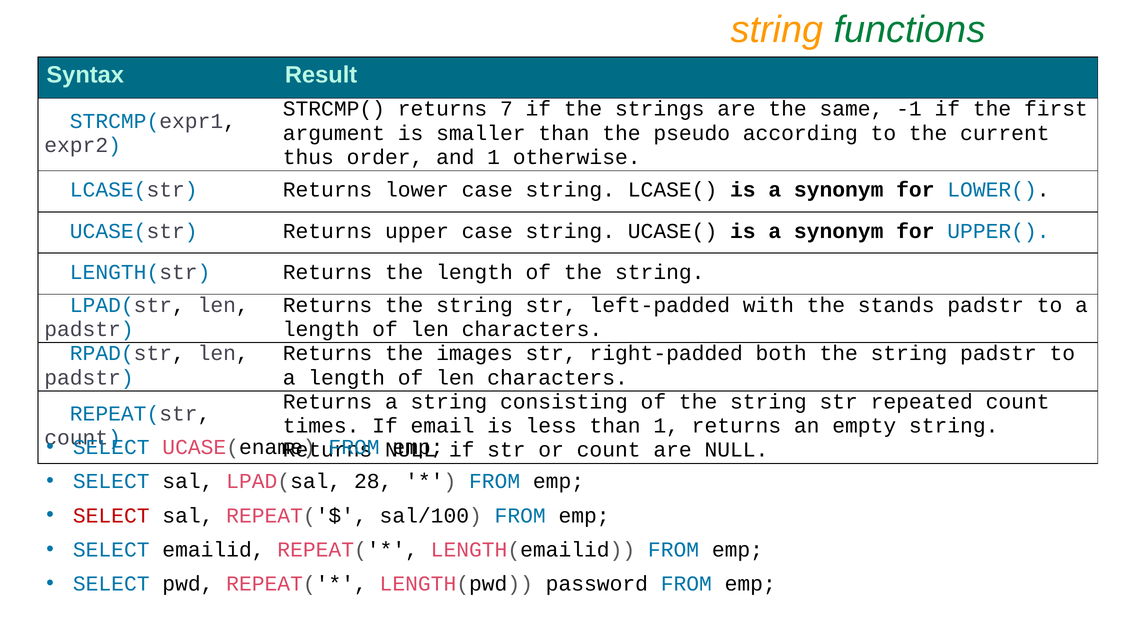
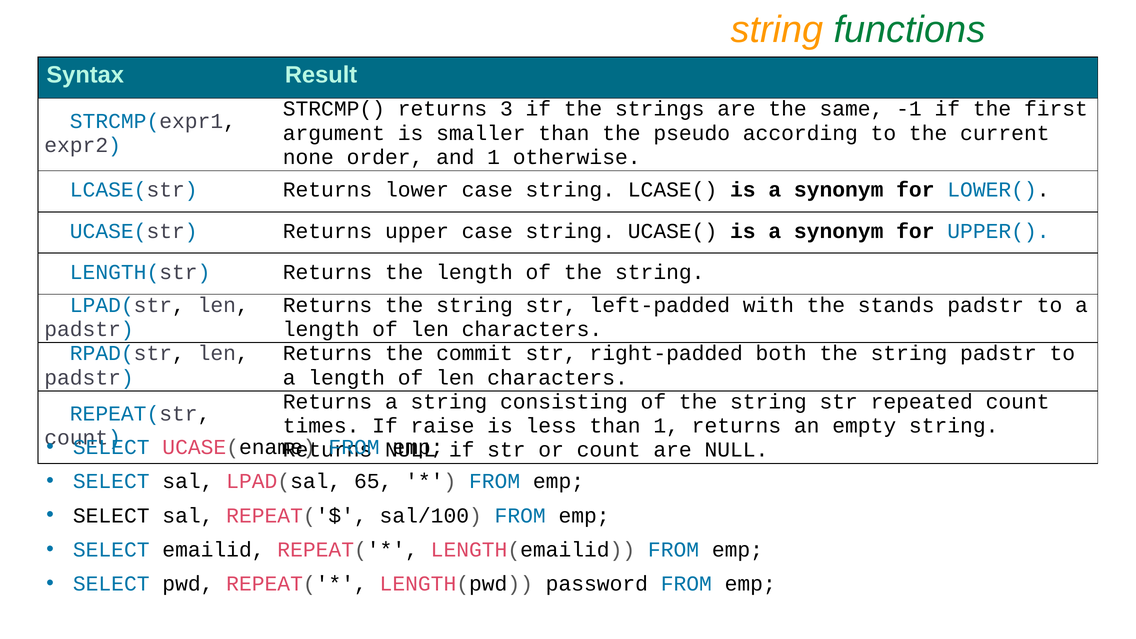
7: 7 -> 3 (506, 109)
thus: thus -> none (308, 157)
images: images -> commit (474, 353)
email: email -> raise (443, 426)
28: 28 -> 65 (373, 481)
SELECT colour: red -> black (111, 516)
